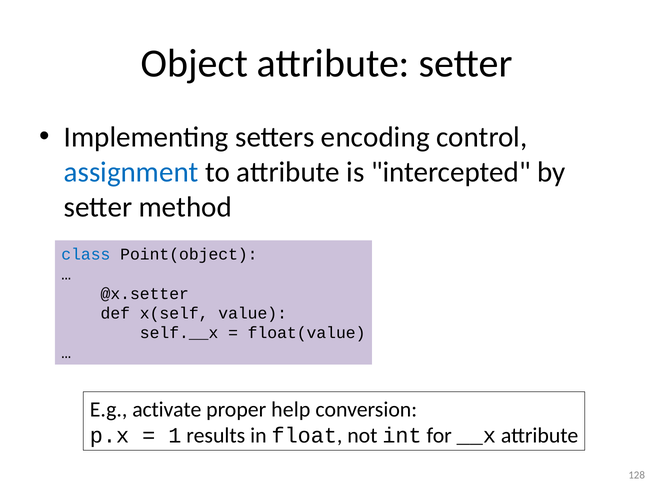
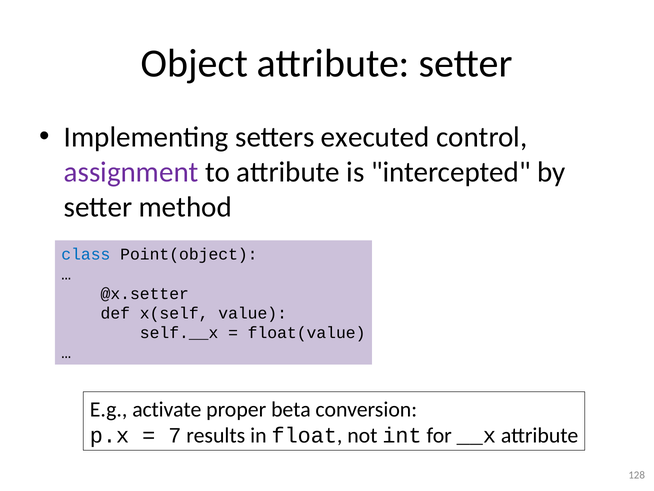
encoding: encoding -> executed (375, 137)
assignment colour: blue -> purple (131, 172)
help: help -> beta (291, 409)
1: 1 -> 7 (175, 435)
